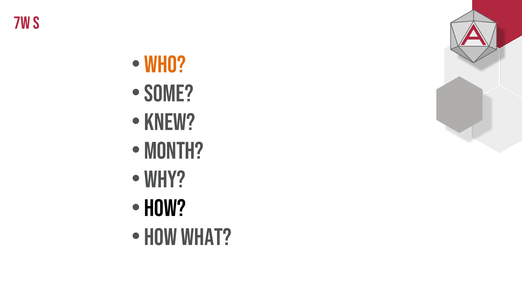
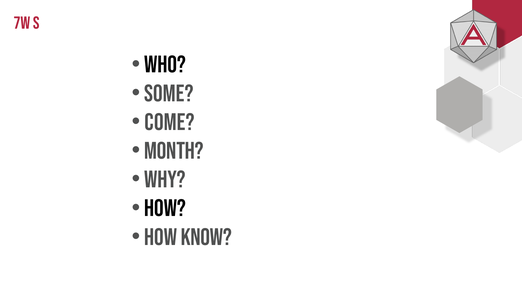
Who colour: orange -> black (165, 65)
Knew: Knew -> Come (170, 122)
what: what -> know (206, 237)
